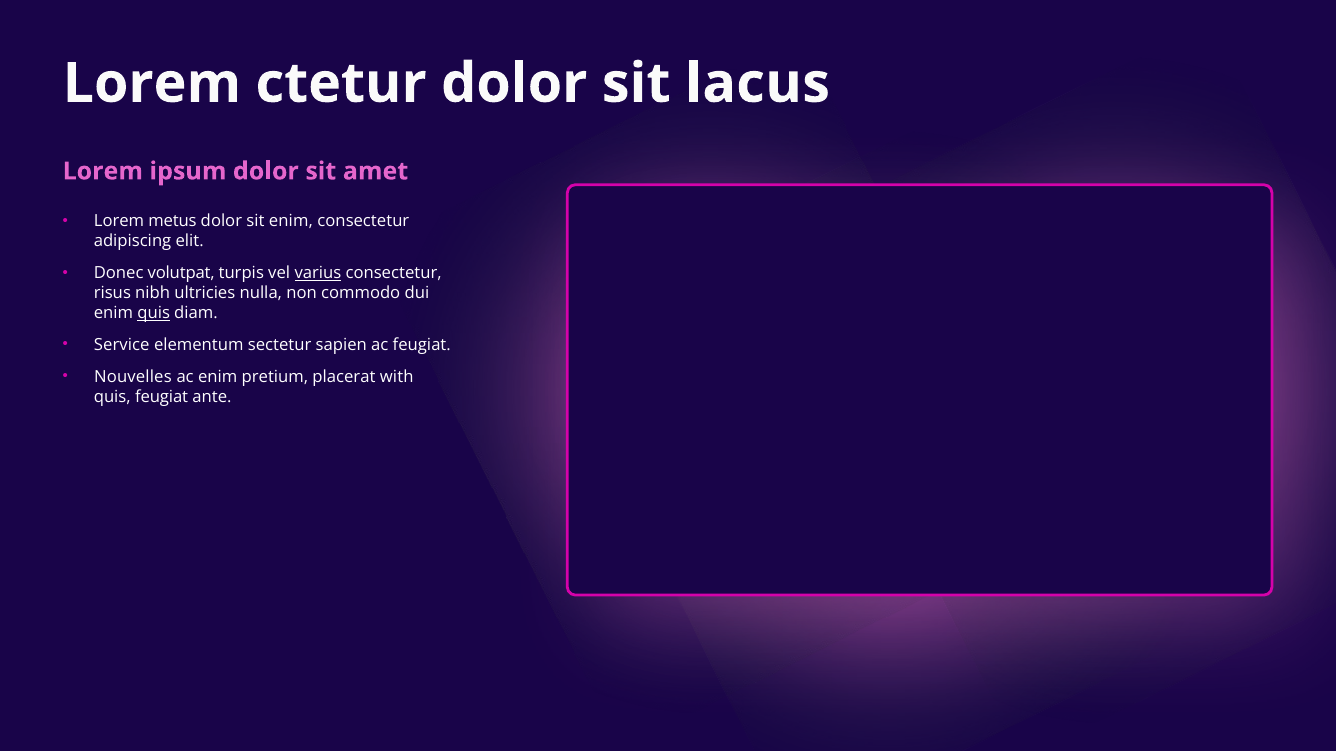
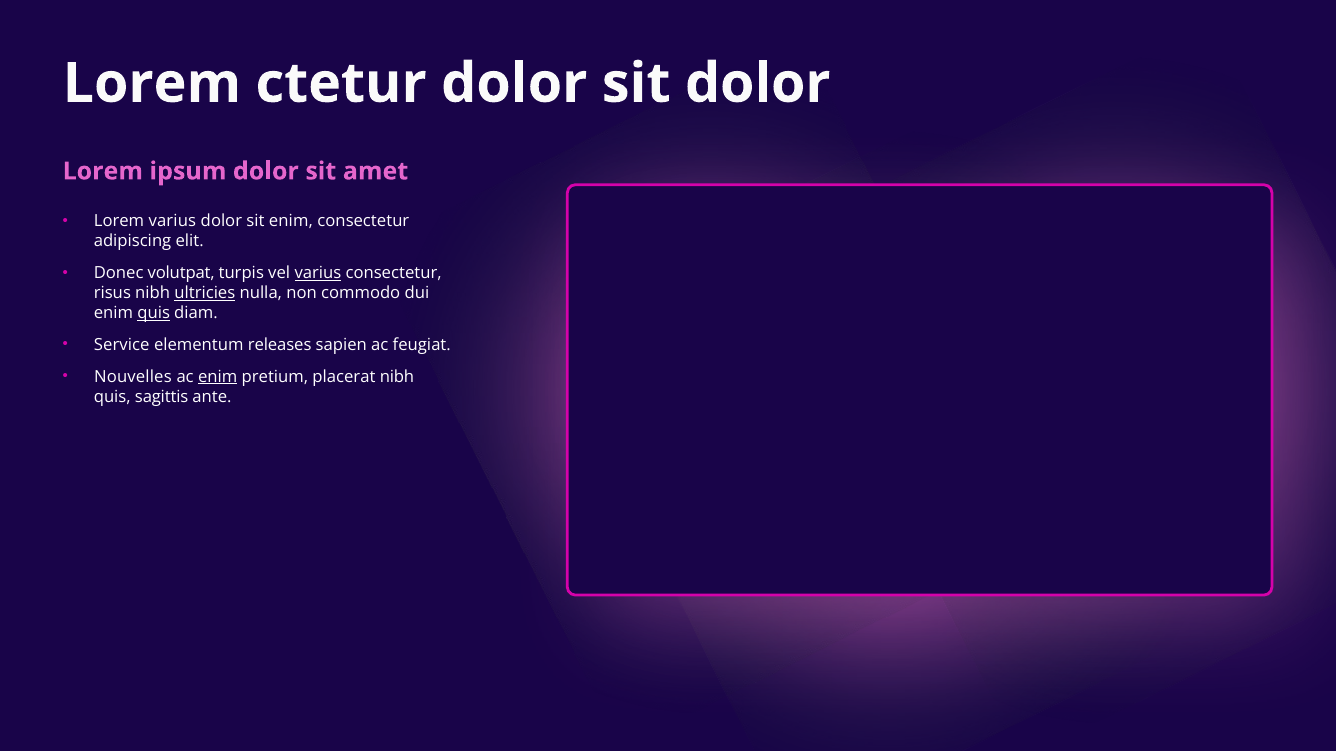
sit lacus: lacus -> dolor (758, 84)
Lorem metus: metus -> varius (172, 222)
ultricies underline: none -> present (205, 293)
sectetur: sectetur -> releases (280, 345)
enim underline: none -> present (218, 377)
placerat with: with -> nibh (397, 377)
quis feugiat: feugiat -> sagittis (162, 397)
